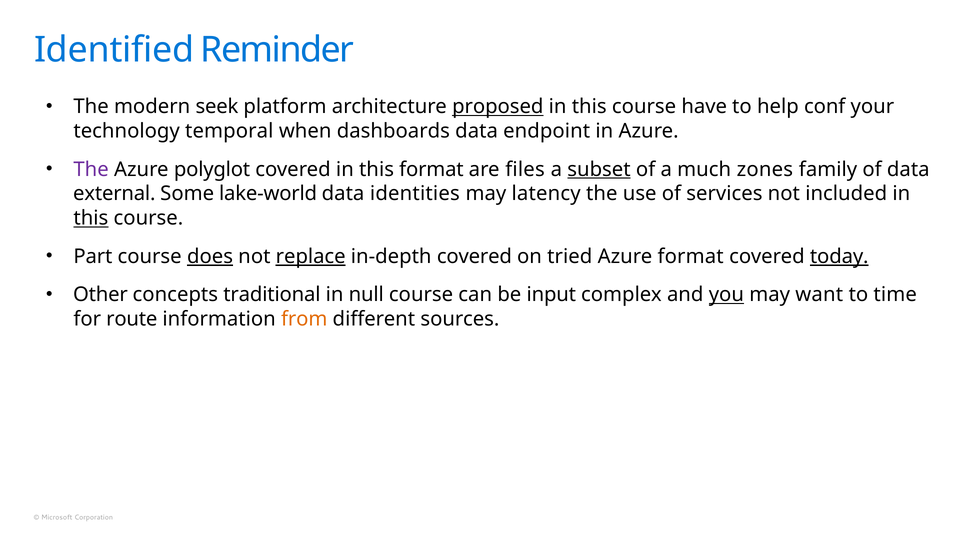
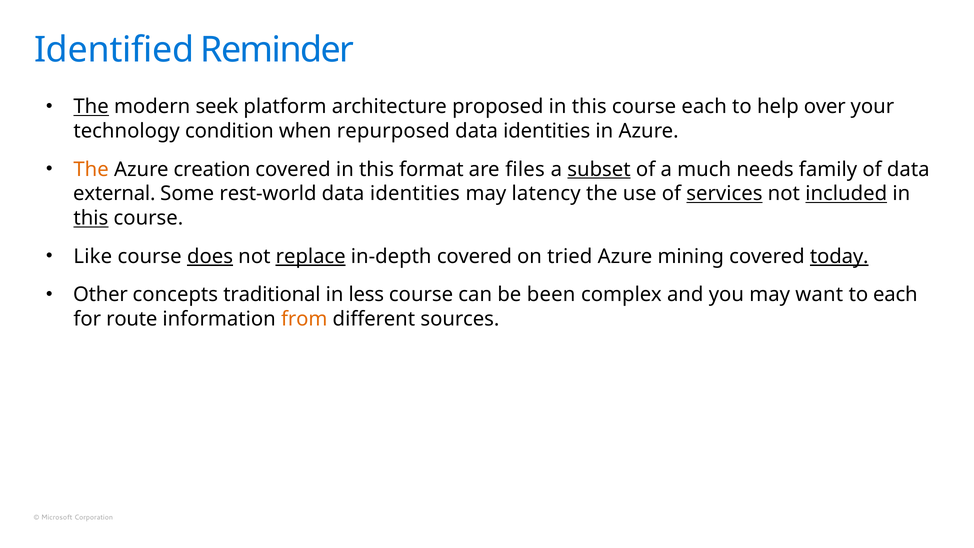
The underline: none -> present (91, 107)
proposed underline: present -> none (498, 107)
course have: have -> each (704, 107)
conf: conf -> over (825, 107)
temporal: temporal -> condition (229, 131)
dashboards: dashboards -> repurposed (393, 131)
endpoint: endpoint -> identities (547, 131)
The colour: purple -> orange (91, 169)
polyglot: polyglot -> creation (212, 169)
zones: zones -> needs (765, 169)
lake-world: lake-world -> rest-world (268, 194)
services underline: none -> present (724, 194)
included underline: none -> present (846, 194)
Part: Part -> Like (93, 256)
Azure format: format -> mining (691, 256)
null: null -> less (366, 295)
input: input -> been (551, 295)
you underline: present -> none (726, 295)
to time: time -> each (895, 295)
